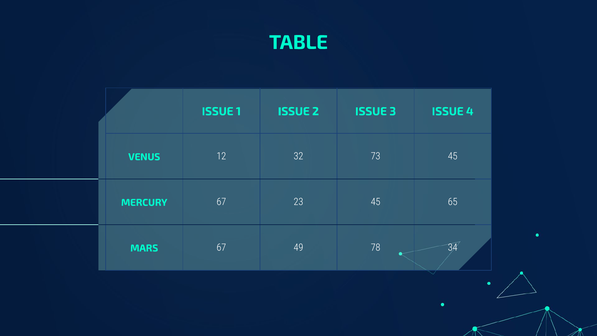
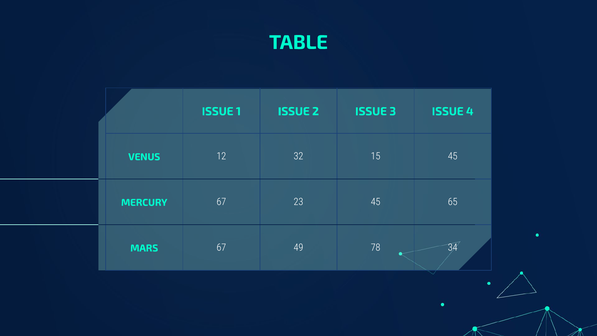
73: 73 -> 15 (376, 156)
